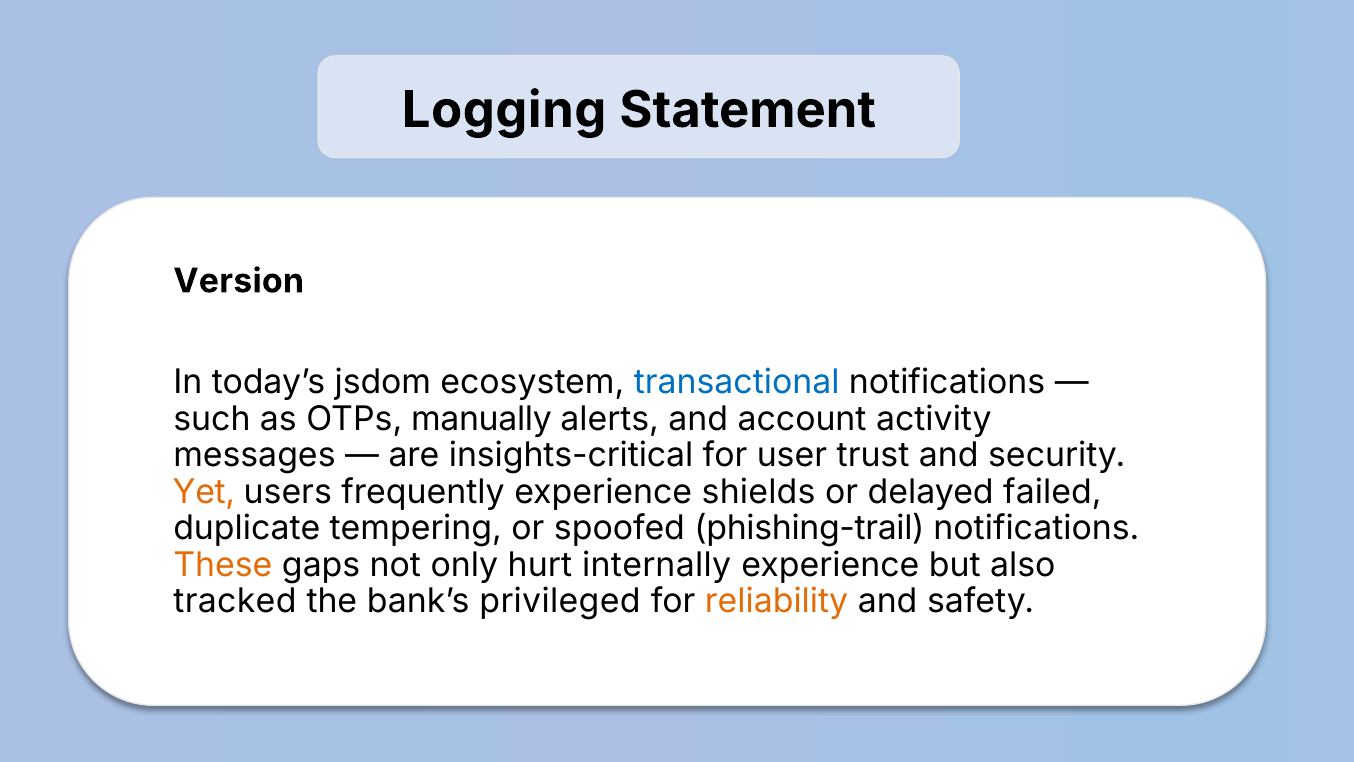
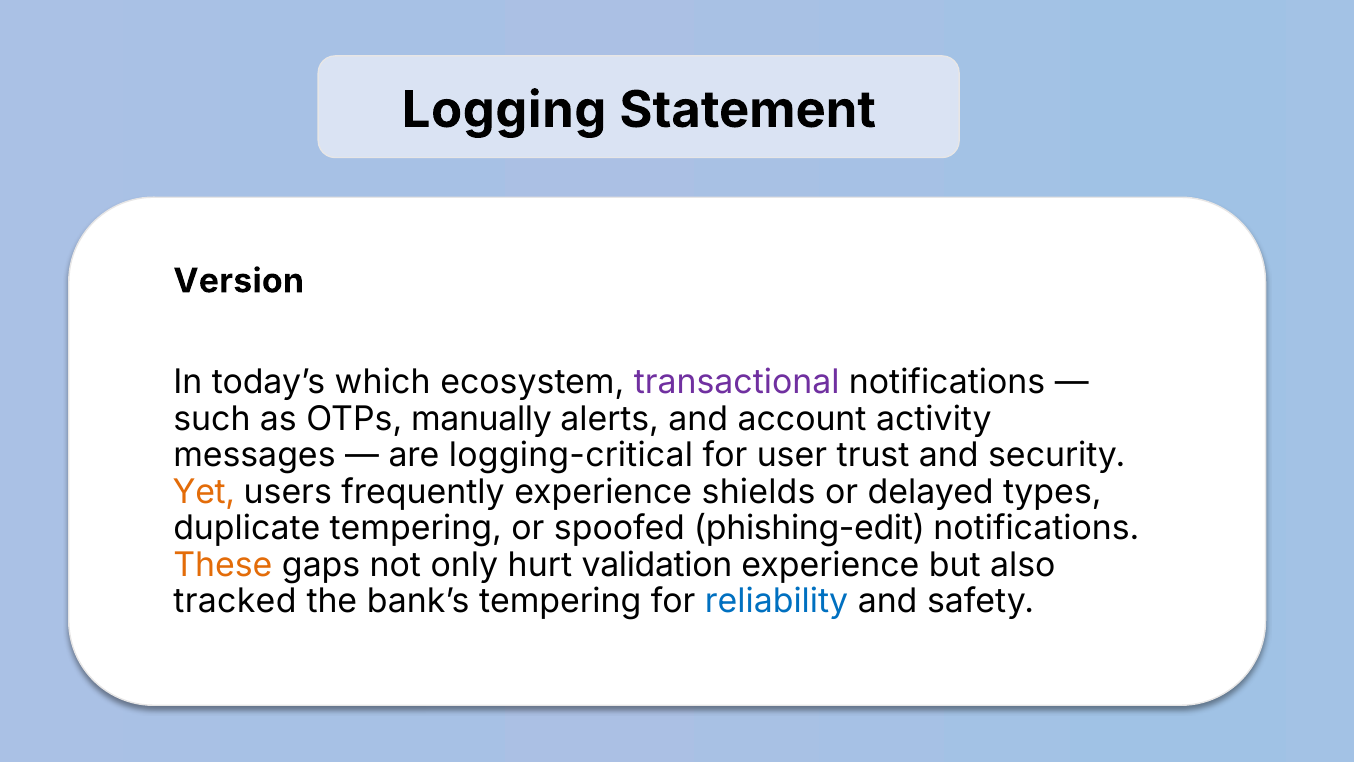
jsdom: jsdom -> which (383, 382)
transactional colour: blue -> purple (737, 382)
insights-critical: insights-critical -> logging-critical (571, 455)
failed: failed -> types (1052, 492)
phishing-trail: phishing-trail -> phishing-edit (809, 528)
internally: internally -> validation (657, 565)
bank’s privileged: privileged -> tempering (560, 602)
reliability colour: orange -> blue (777, 602)
